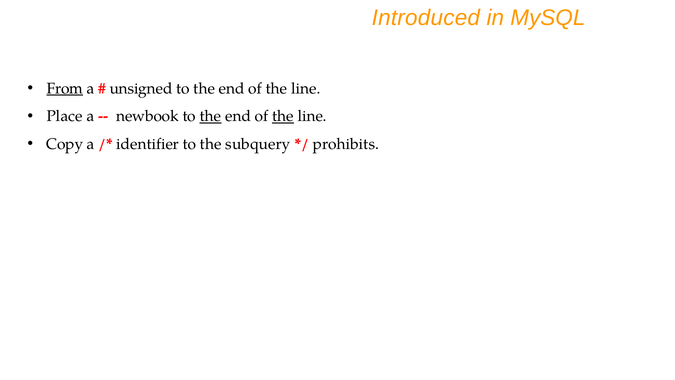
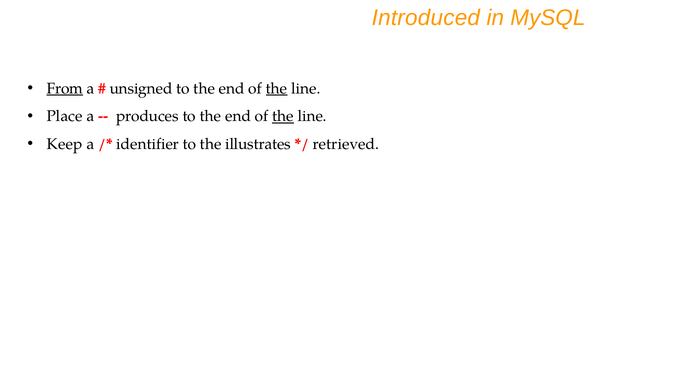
the underline: none -> present (277, 88)
newbook: newbook -> produces (147, 116)
the underline: present -> none (210, 116)
Copy: Copy -> Keep (65, 144)
subquery: subquery -> illustrates (258, 144)
prohibits: prohibits -> retrieved (346, 144)
